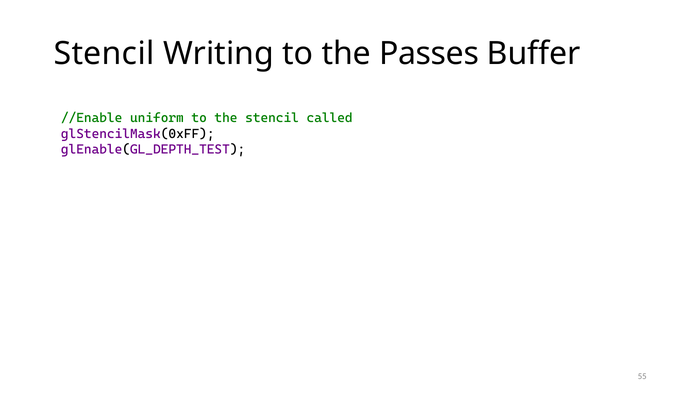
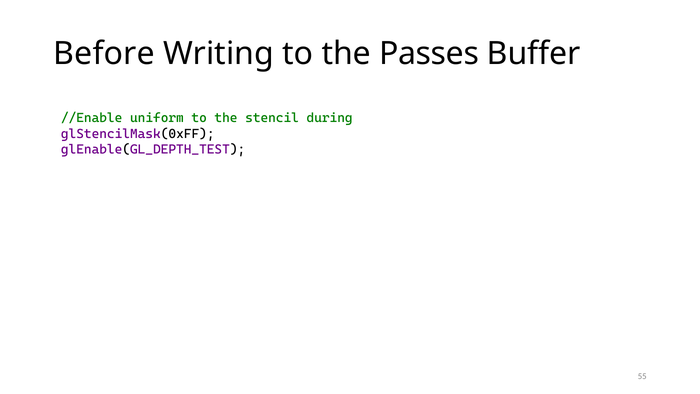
Stencil: Stencil -> Before (104, 54)
called: called -> during (330, 118)
